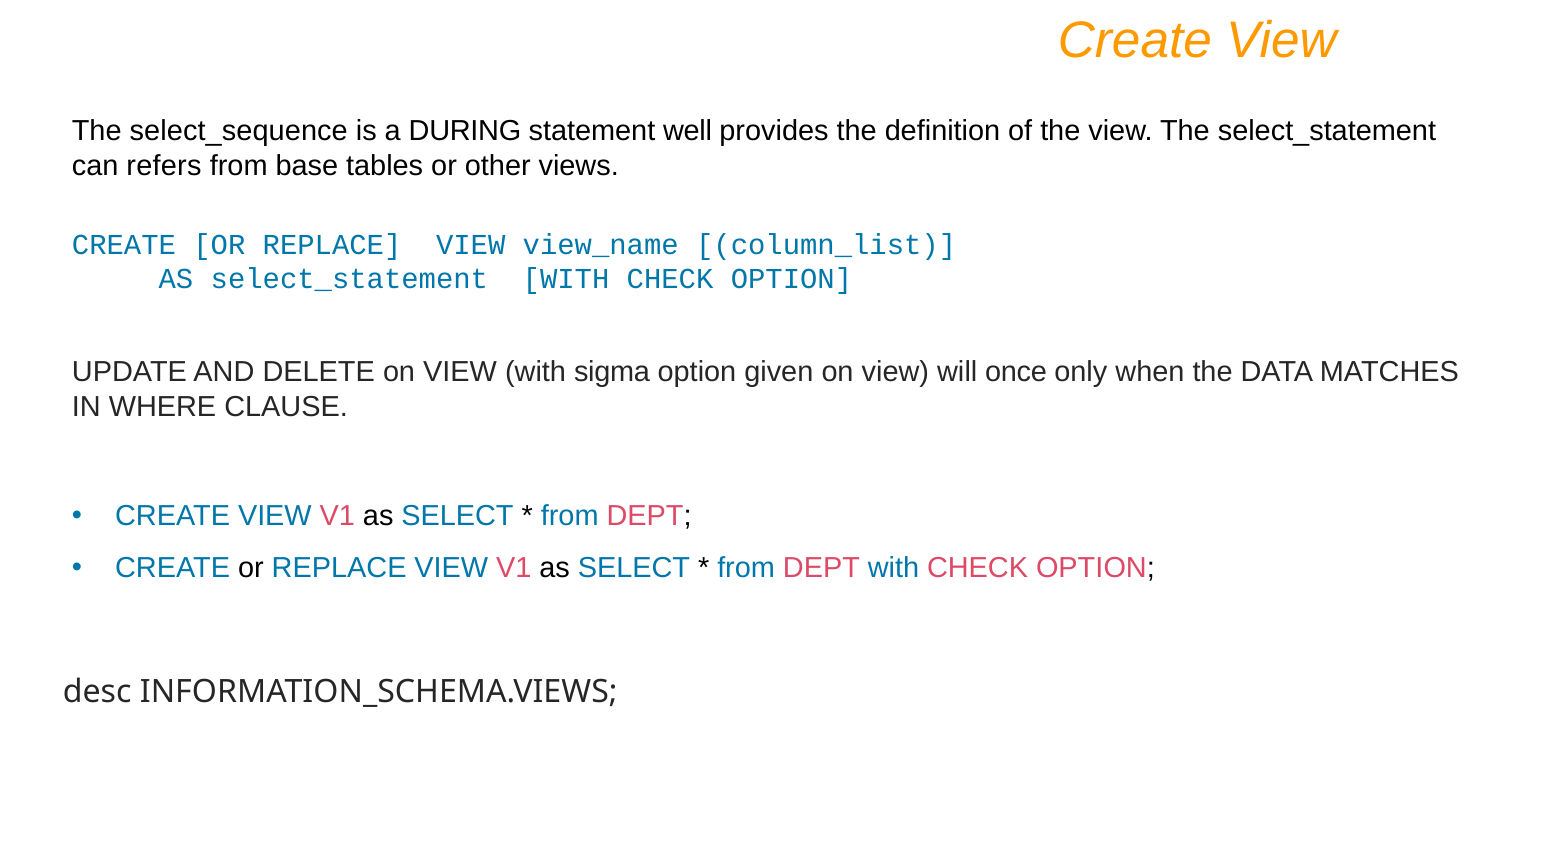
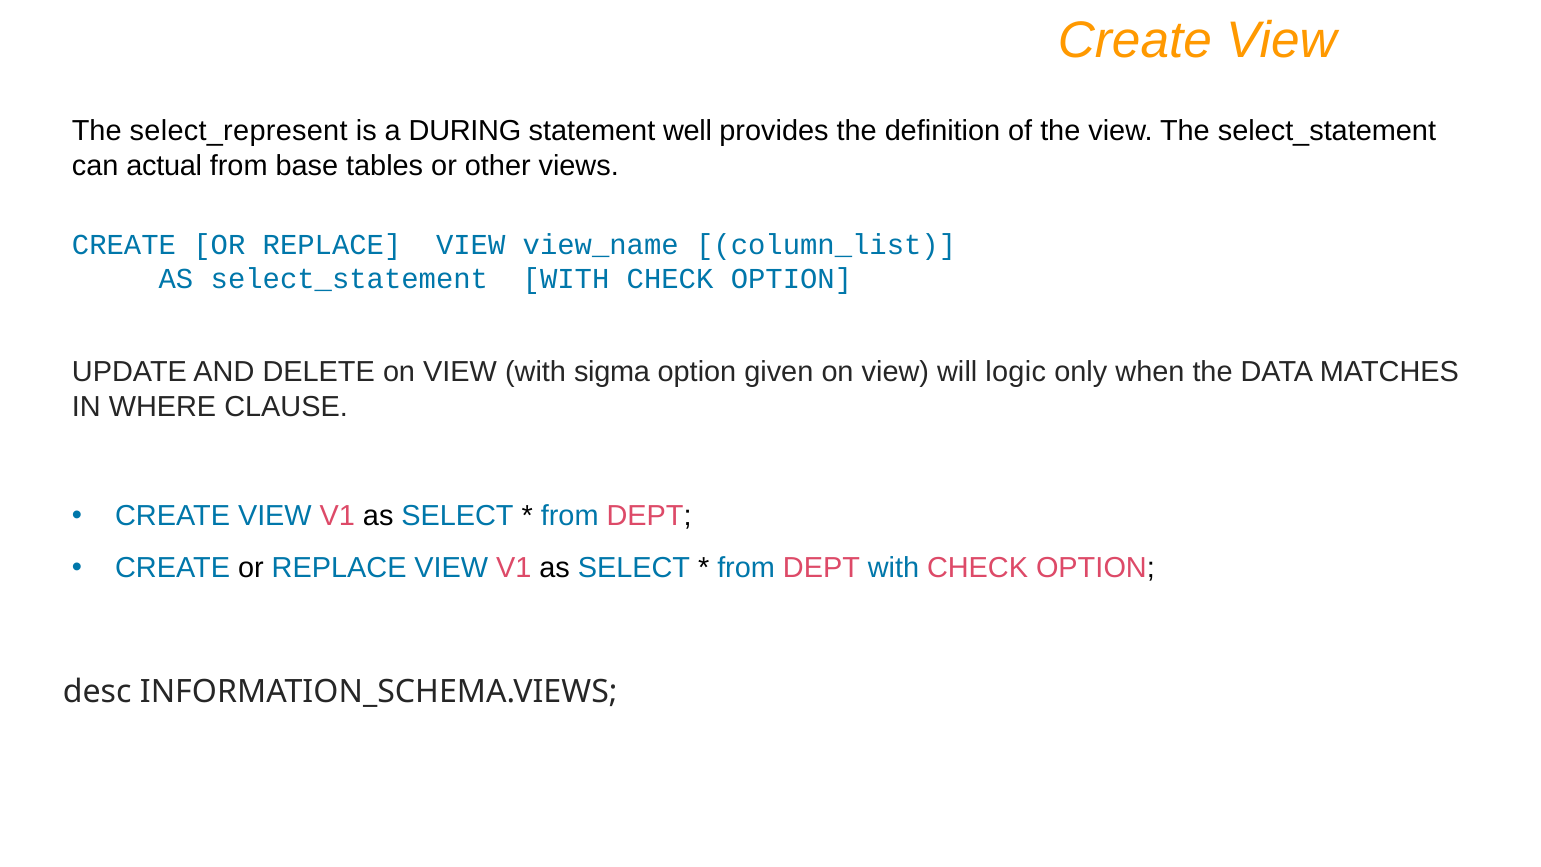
select_sequence: select_sequence -> select_represent (239, 131)
refers: refers -> actual (164, 166)
once: once -> logic (1016, 372)
